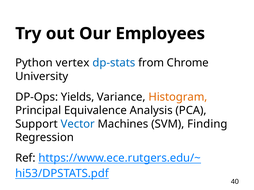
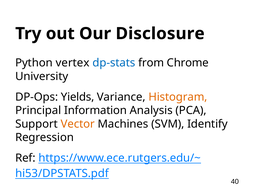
Employees: Employees -> Disclosure (160, 34)
Equivalence: Equivalence -> Information (95, 111)
Vector colour: blue -> orange (78, 124)
Finding: Finding -> Identify (207, 124)
